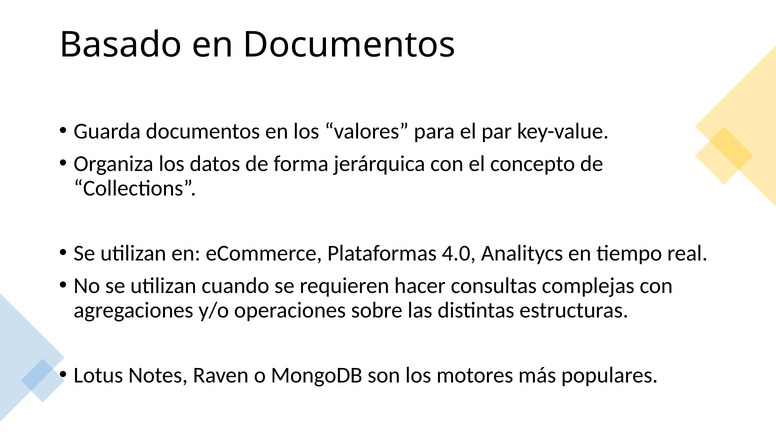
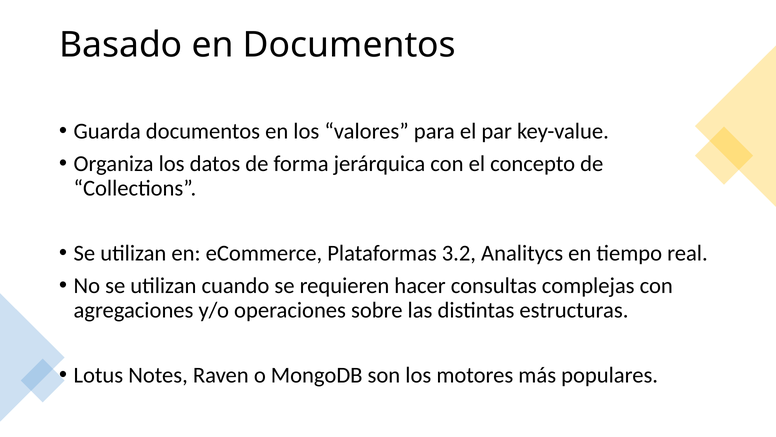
4.0: 4.0 -> 3.2 (459, 253)
